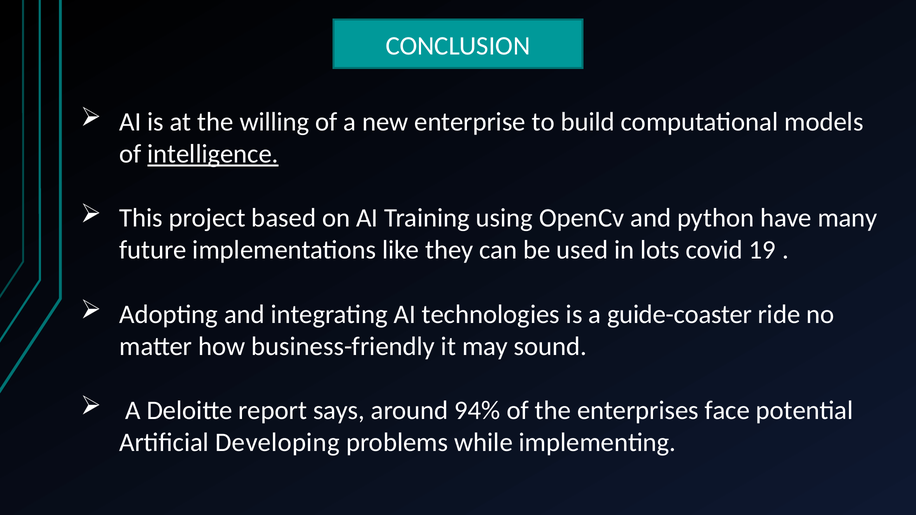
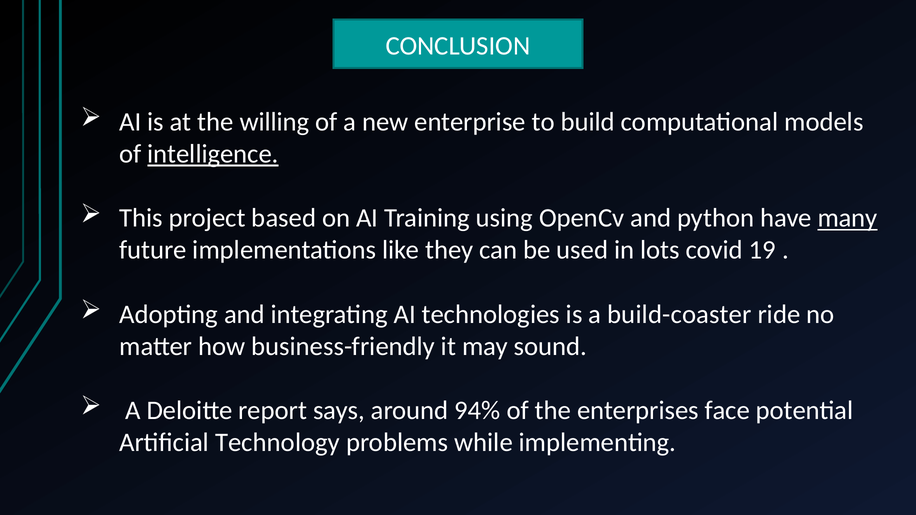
many underline: none -> present (848, 218)
guide-coaster: guide-coaster -> build-coaster (679, 315)
Developing: Developing -> Technology (278, 443)
